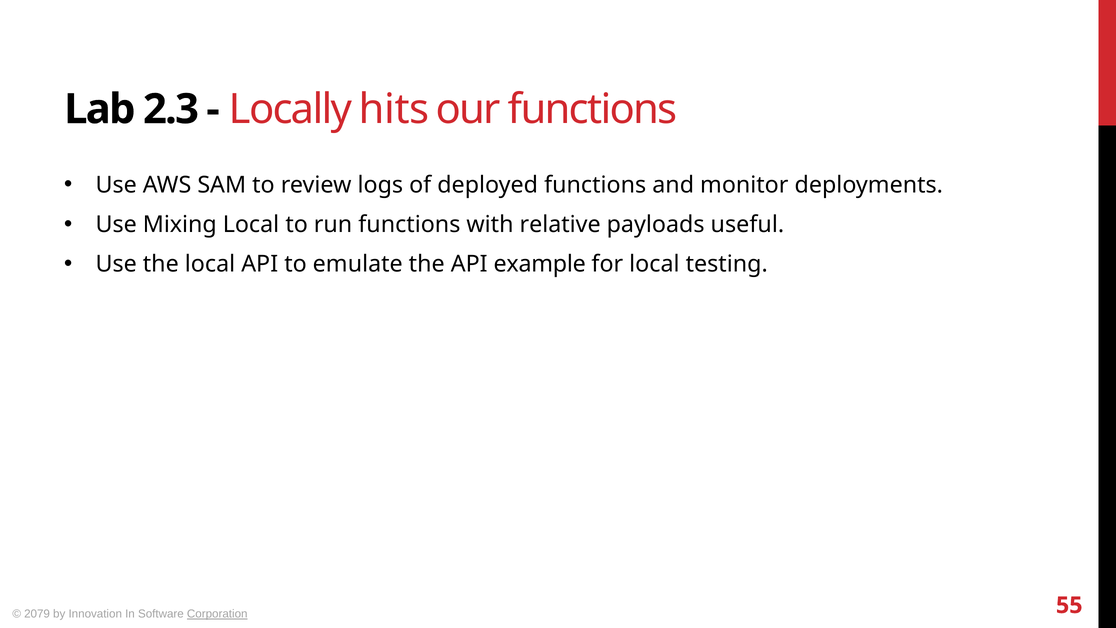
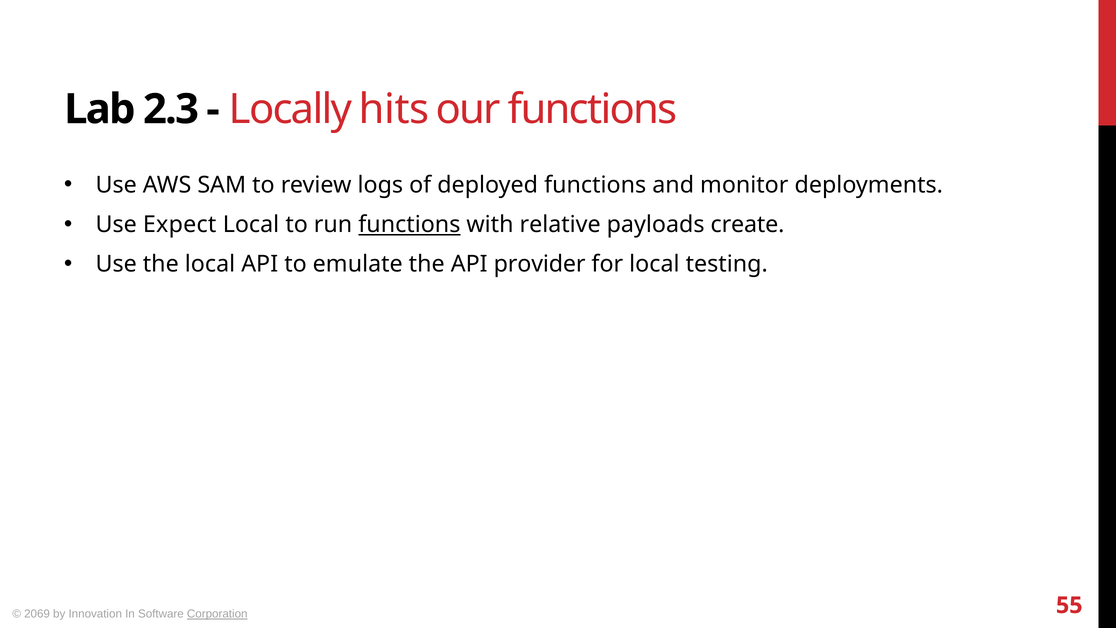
Mixing: Mixing -> Expect (180, 225)
functions underline: none -> present (409, 225)
useful: useful -> create (748, 225)
example: example -> provider (540, 264)
2079: 2079 -> 2069 (37, 614)
